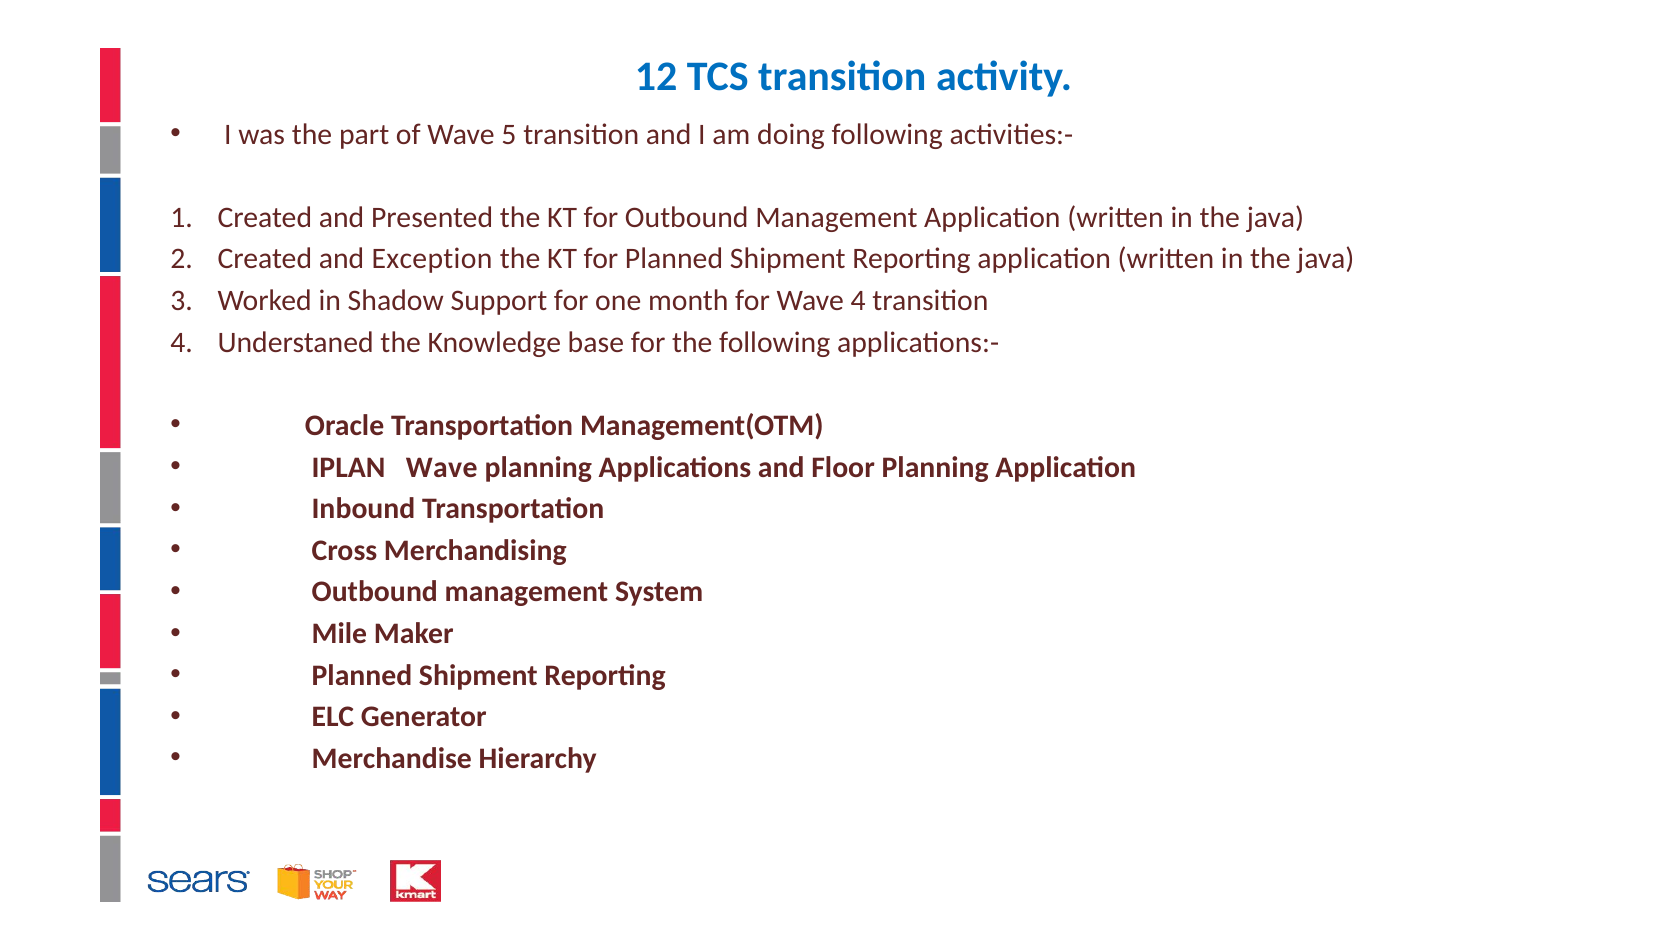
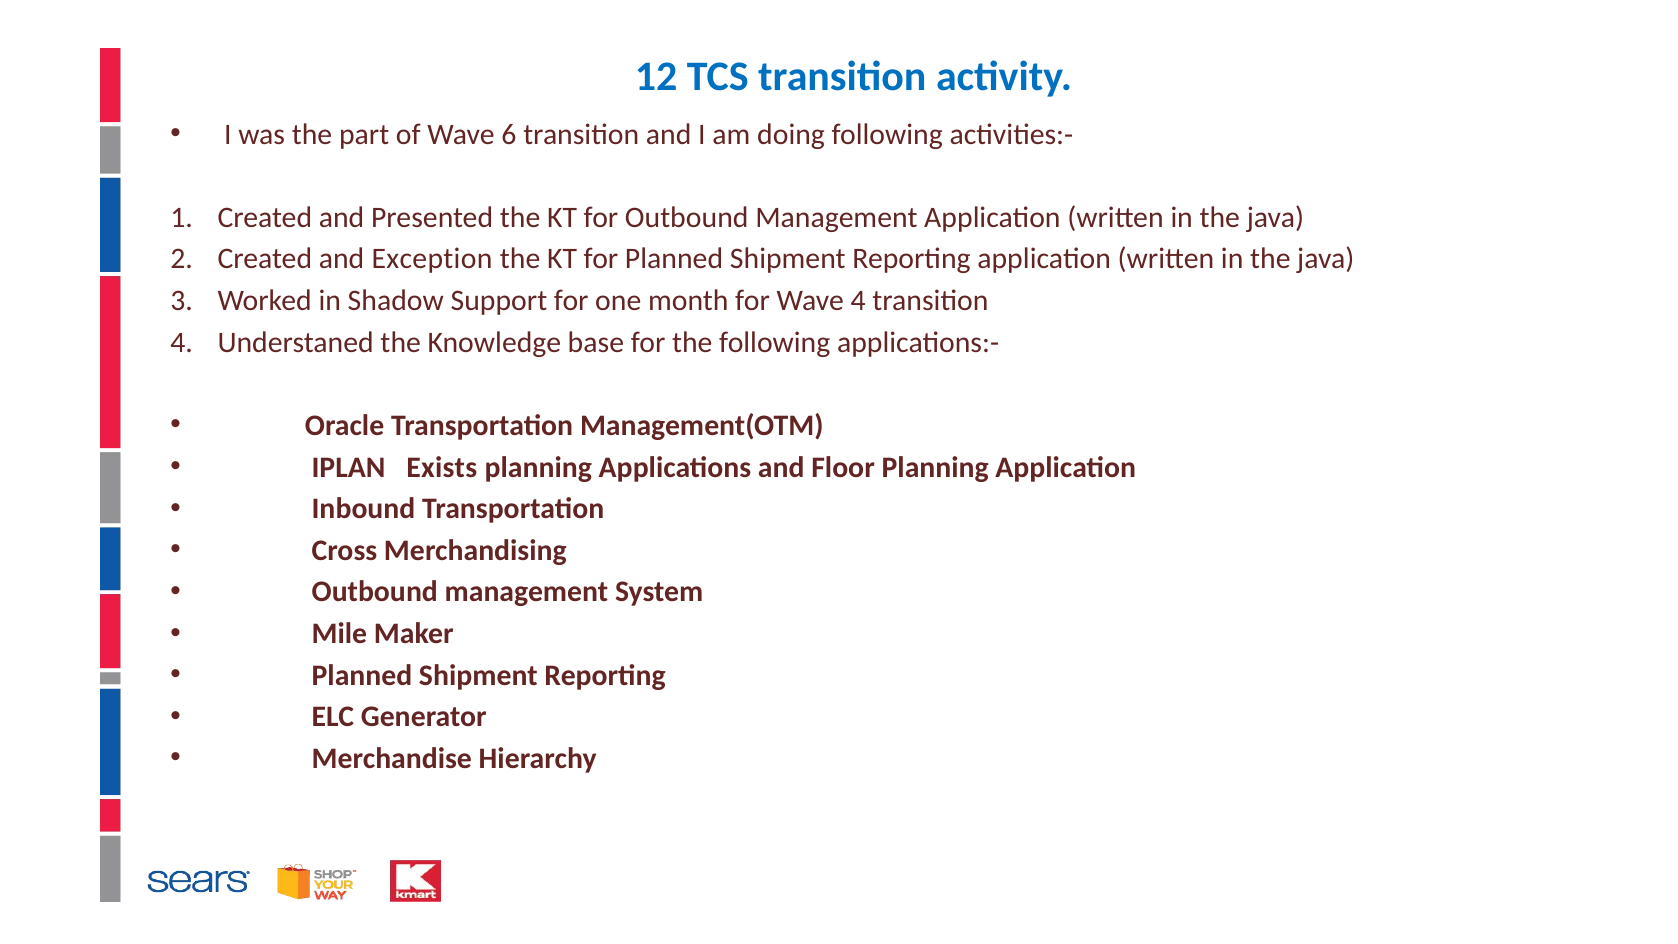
5: 5 -> 6 (509, 134)
IPLAN Wave: Wave -> Exists (442, 467)
